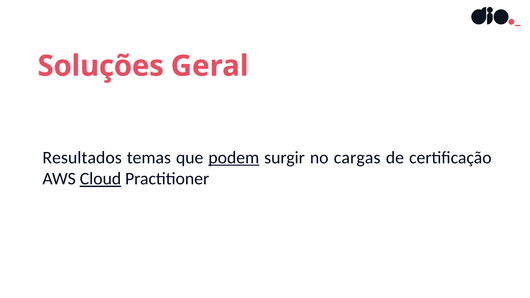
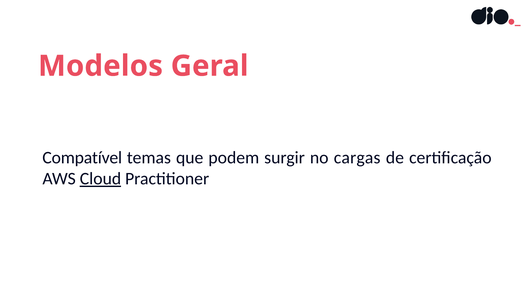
Soluções: Soluções -> Modelos (101, 66)
Resultados: Resultados -> Compatível (82, 158)
podem underline: present -> none (234, 158)
